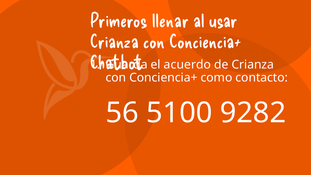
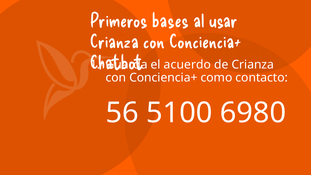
llenar: llenar -> bases (171, 21)
9282: 9282 -> 6980 (253, 113)
